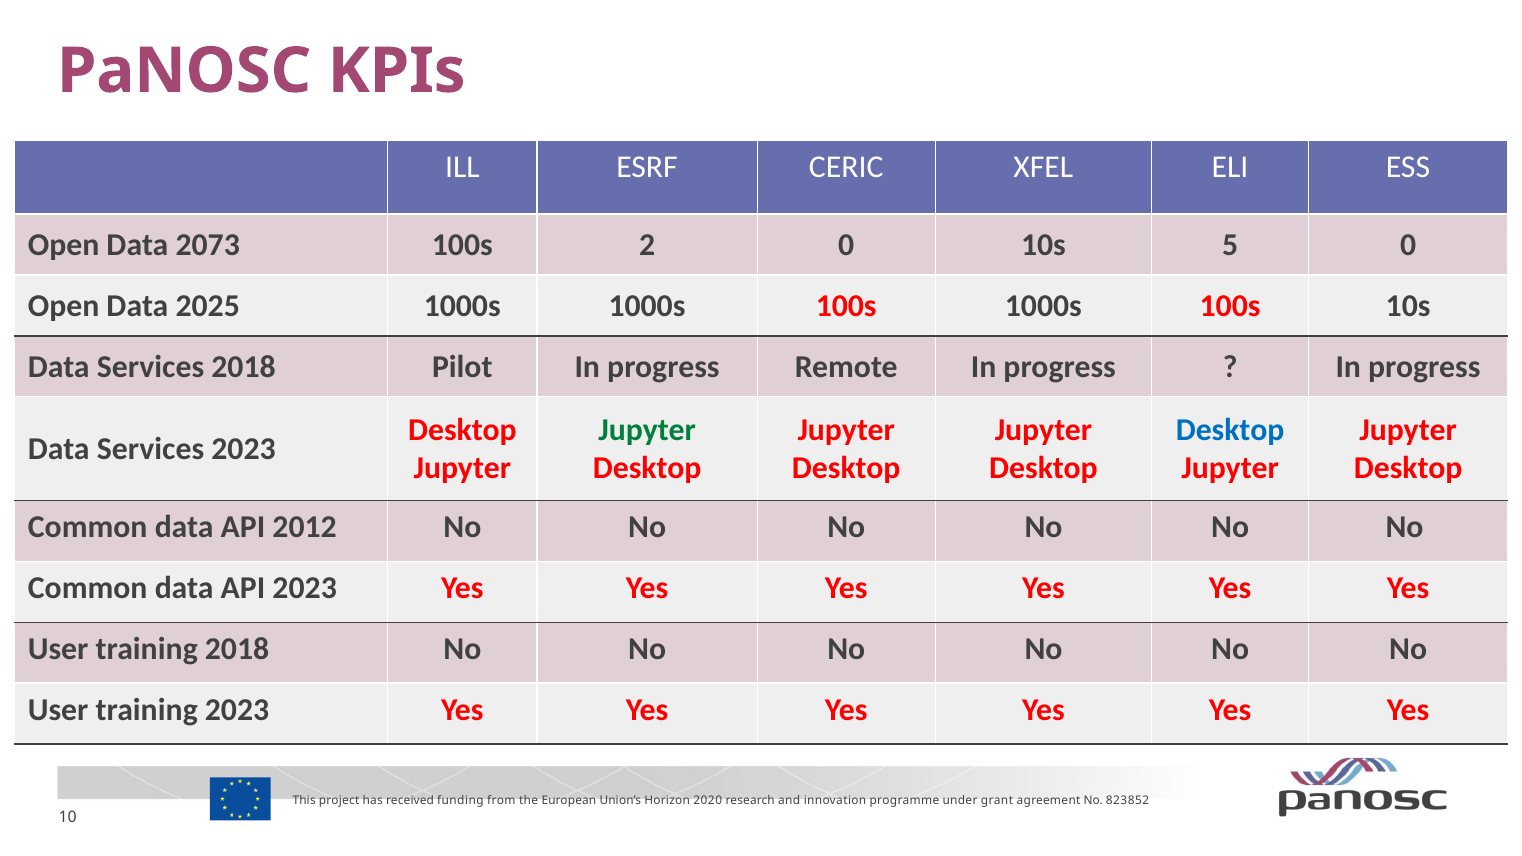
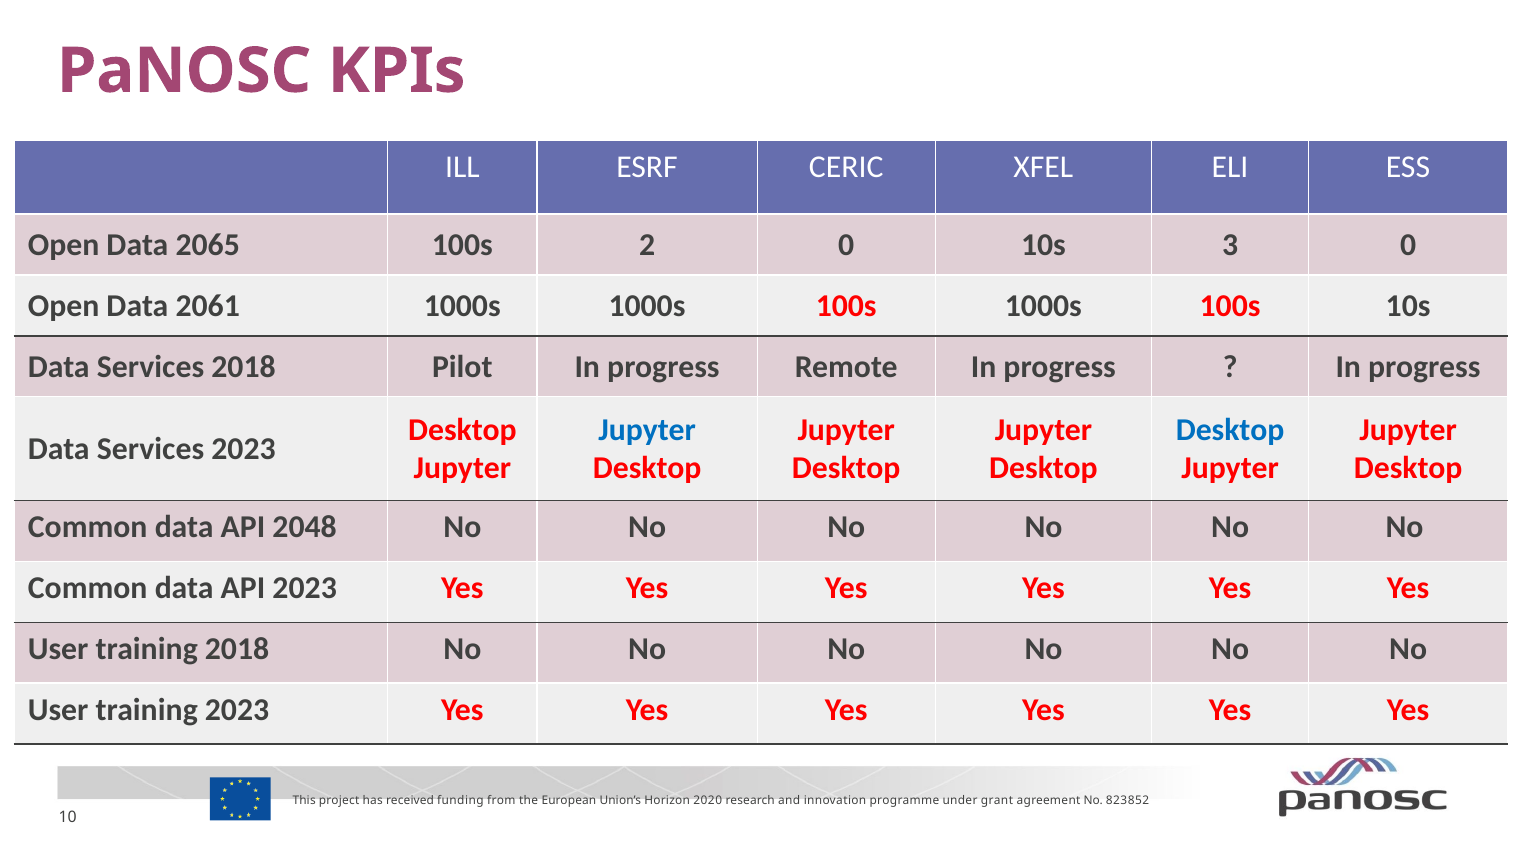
2073: 2073 -> 2065 (208, 245)
5: 5 -> 3 (1230, 245)
2025: 2025 -> 2061 (208, 306)
Jupyter colour: green -> blue (647, 430)
2012: 2012 -> 2048 (305, 527)
